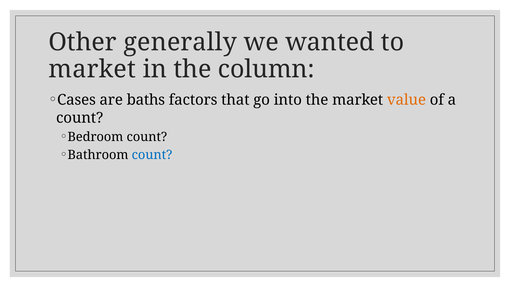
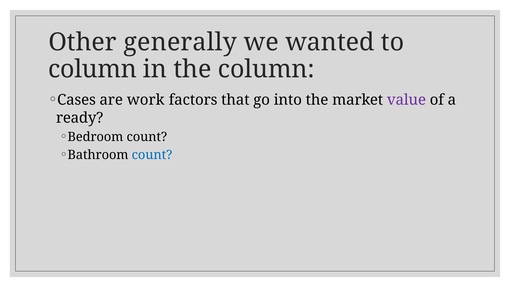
market: market -> column (93, 69)
baths: baths -> work (146, 100)
value colour: orange -> purple (406, 100)
count: count -> ready (80, 118)
